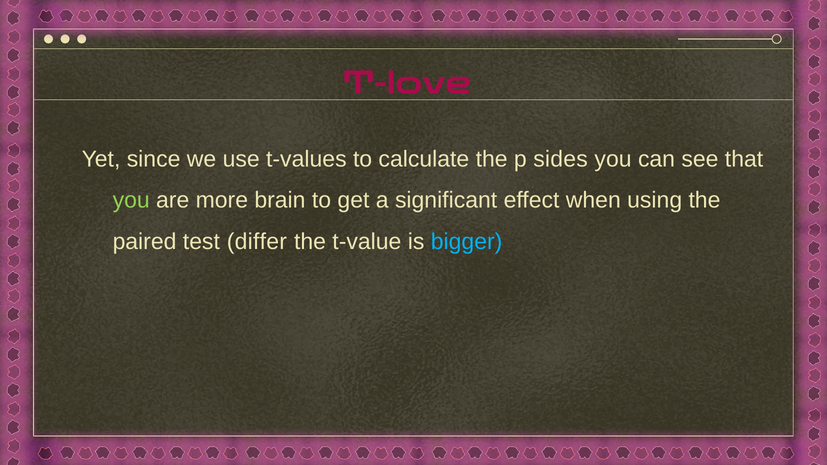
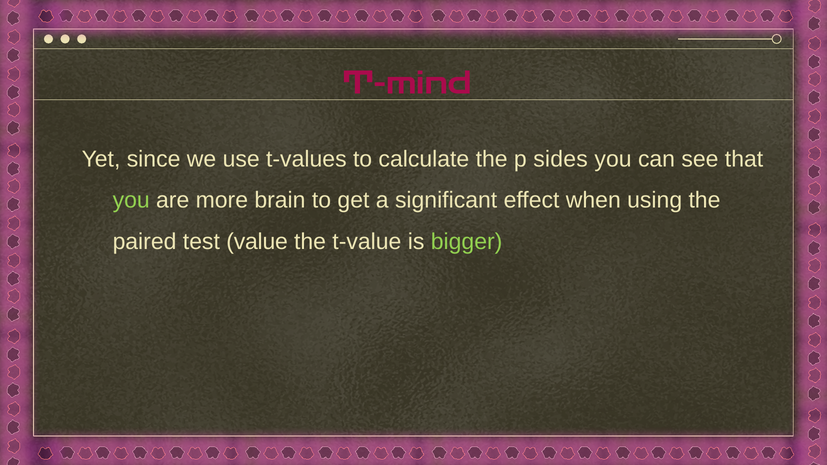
T-love: T-love -> T-mind (407, 83)
differ: differ -> value (257, 242)
bigger colour: light blue -> light green (467, 242)
